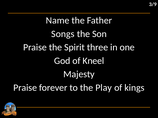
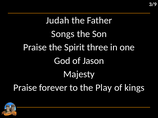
Name: Name -> Judah (58, 20)
Kneel: Kneel -> Jason (93, 61)
